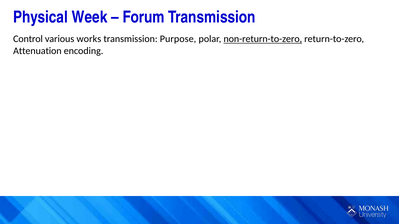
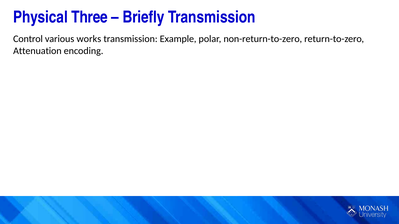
Week: Week -> Three (90, 17)
Forum: Forum -> Briefly (143, 17)
Purpose: Purpose -> Example (178, 39)
non-return-to-zero underline: present -> none (263, 39)
